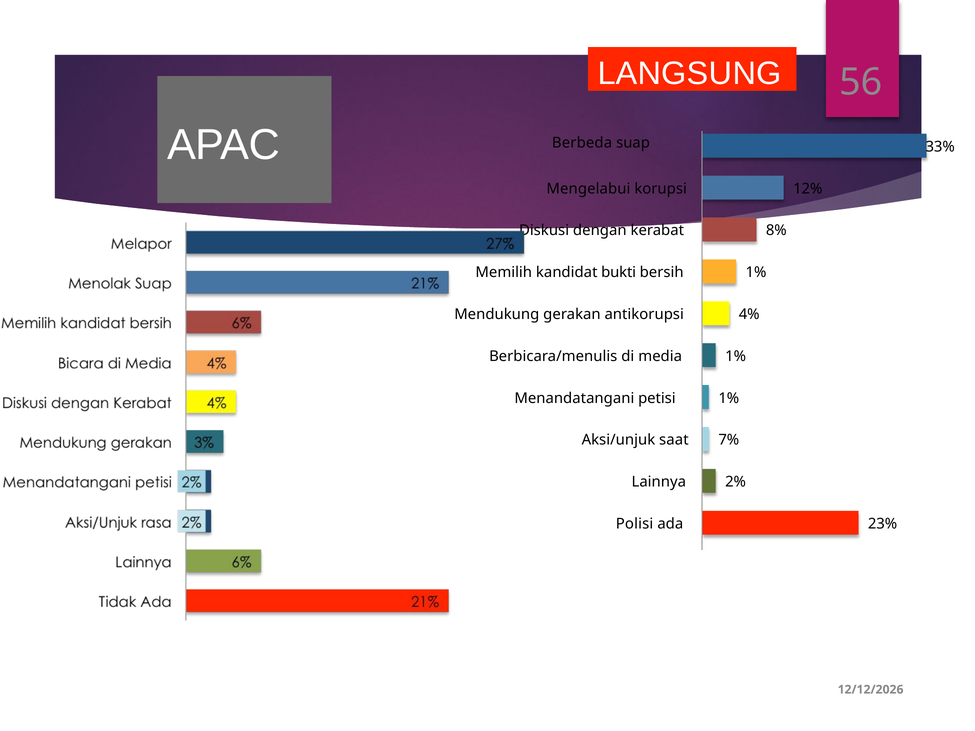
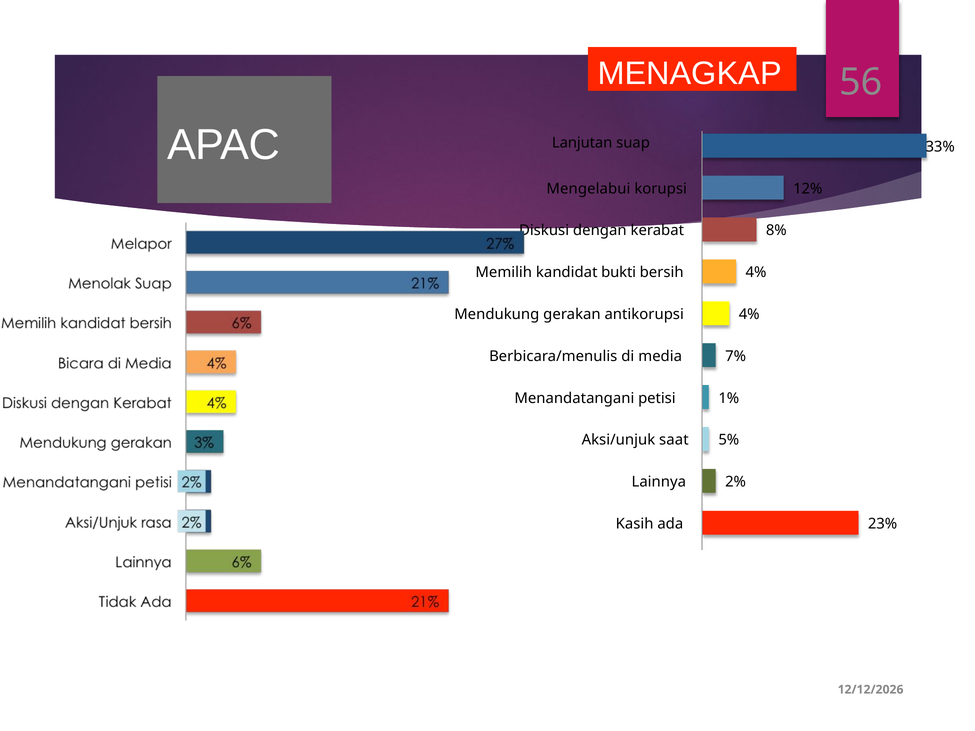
LANGSUNG: LANGSUNG -> MENAGKAP (690, 74)
Berbeda: Berbeda -> Lanjutan (582, 143)
1%: 1% -> 4% (756, 272)
1%: 1% -> 7% (736, 356)
7%: 7% -> 5% (729, 440)
Polisi: Polisi -> Kasih (635, 524)
